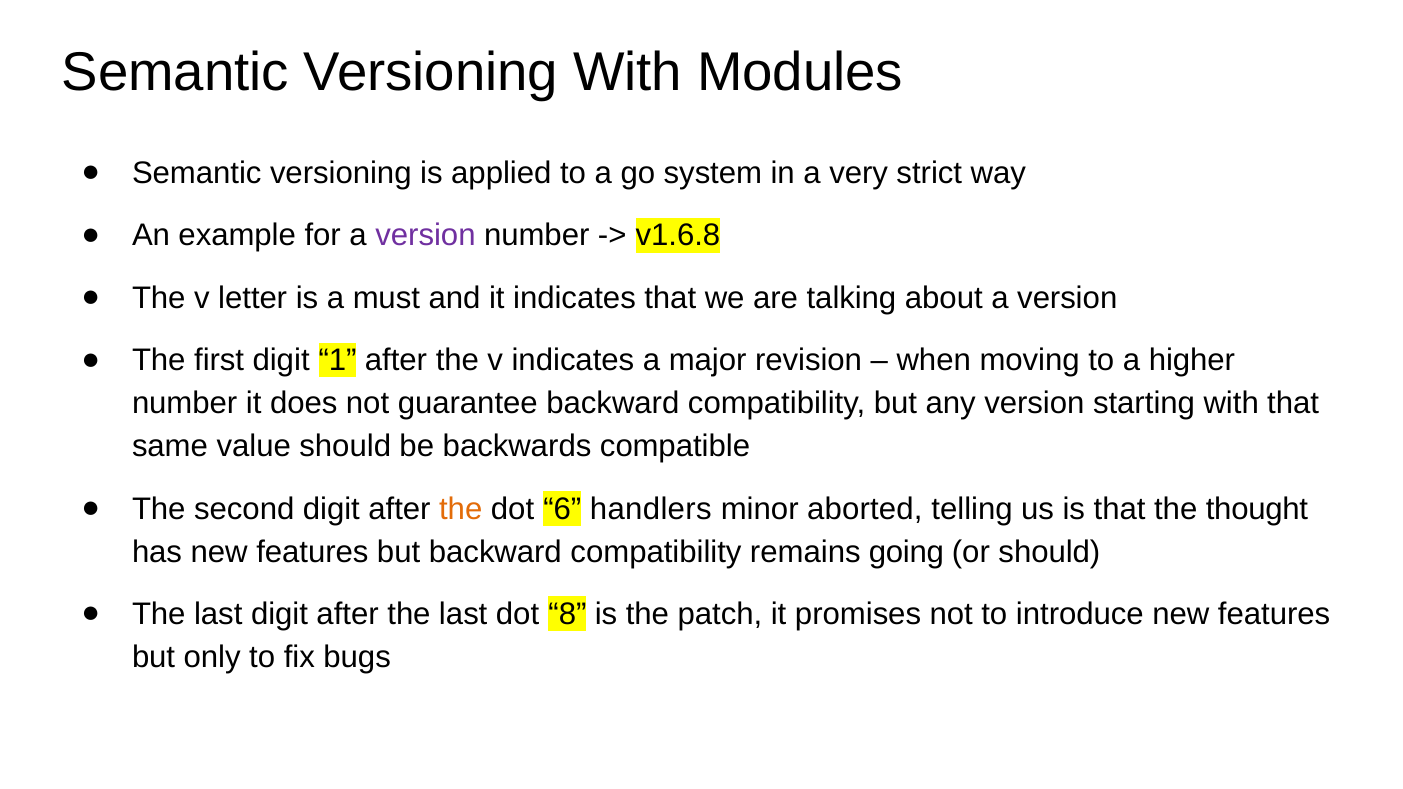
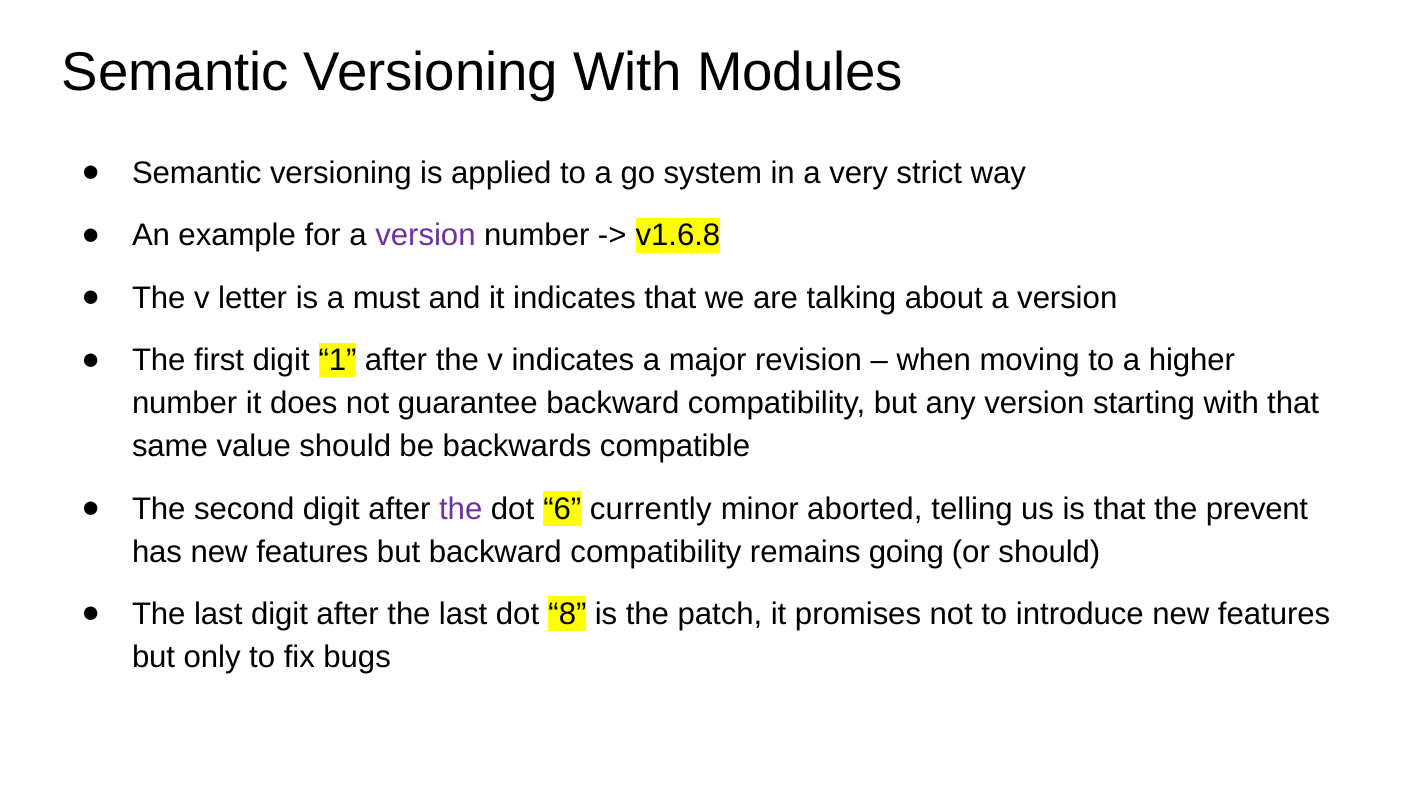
the colour: orange -> purple (461, 509)
handlers: handlers -> currently (651, 509)
thought: thought -> prevent (1257, 509)
